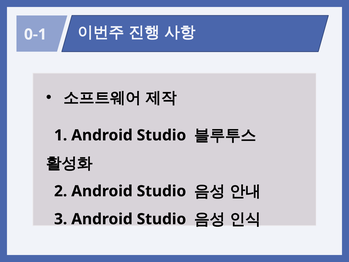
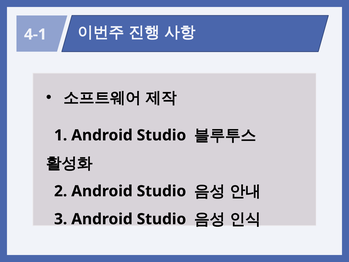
0-1: 0-1 -> 4-1 (35, 34)
